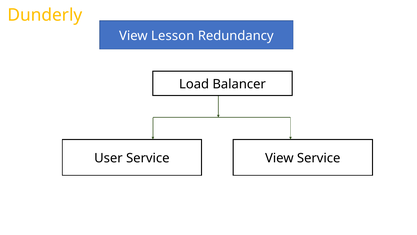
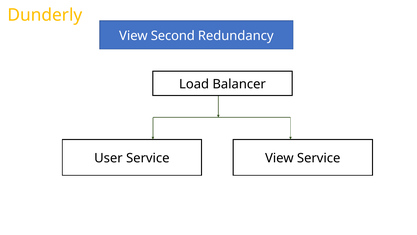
Lesson: Lesson -> Second (173, 36)
